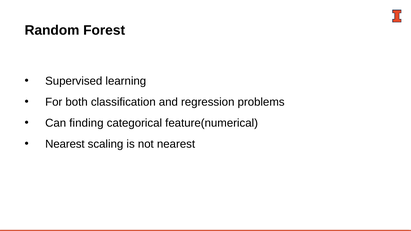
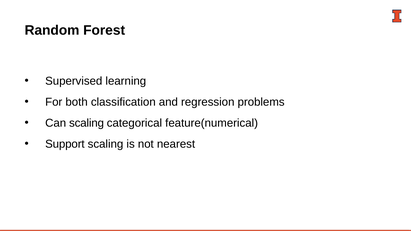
Can finding: finding -> scaling (87, 123)
Nearest: Nearest -> Support (65, 144)
